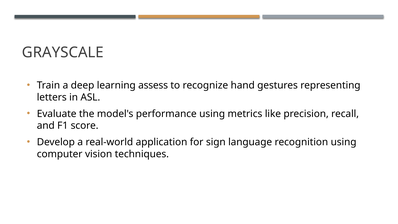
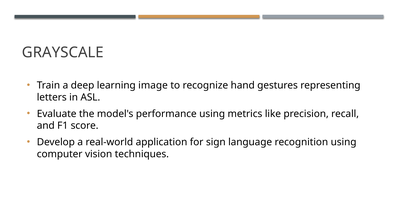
assess: assess -> image (153, 85)
